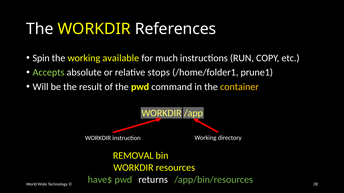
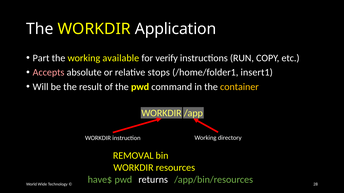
References: References -> Application (176, 29)
Spin: Spin -> Part (41, 58)
much: much -> verify (167, 58)
Accepts colour: light green -> pink (49, 73)
prune1: prune1 -> insert1 (257, 73)
